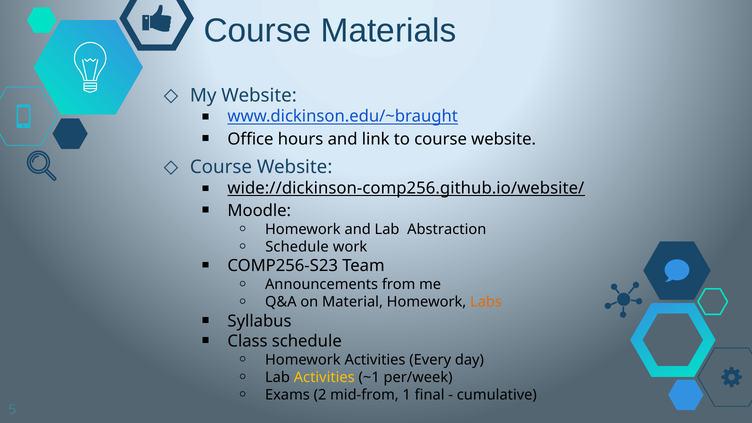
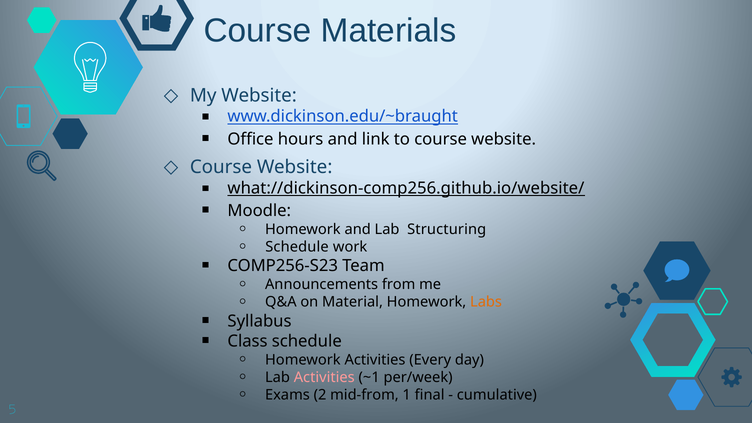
wide://dickinson-comp256.github.io/website/: wide://dickinson-comp256.github.io/website/ -> what://dickinson-comp256.github.io/website/ (406, 188)
Abstraction: Abstraction -> Structuring (447, 229)
Activities colour: yellow -> pink (324, 377)
